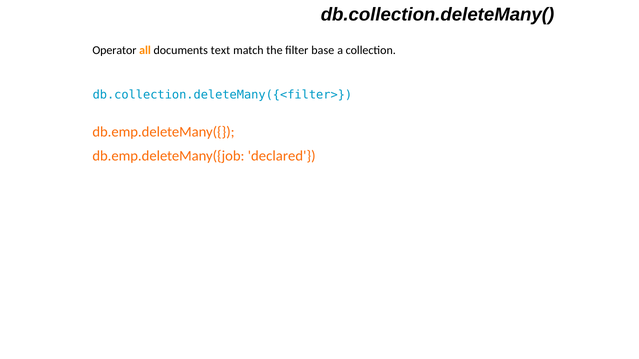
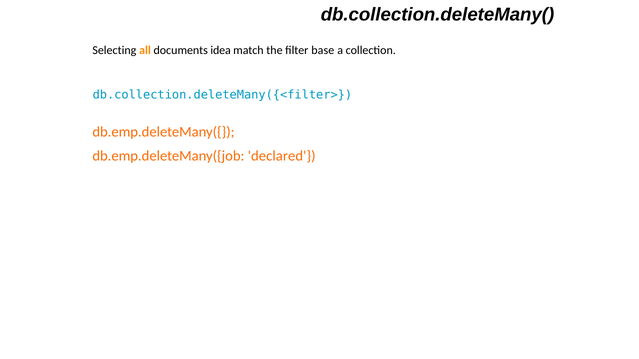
Operator: Operator -> Selecting (114, 50)
text: text -> idea (221, 50)
